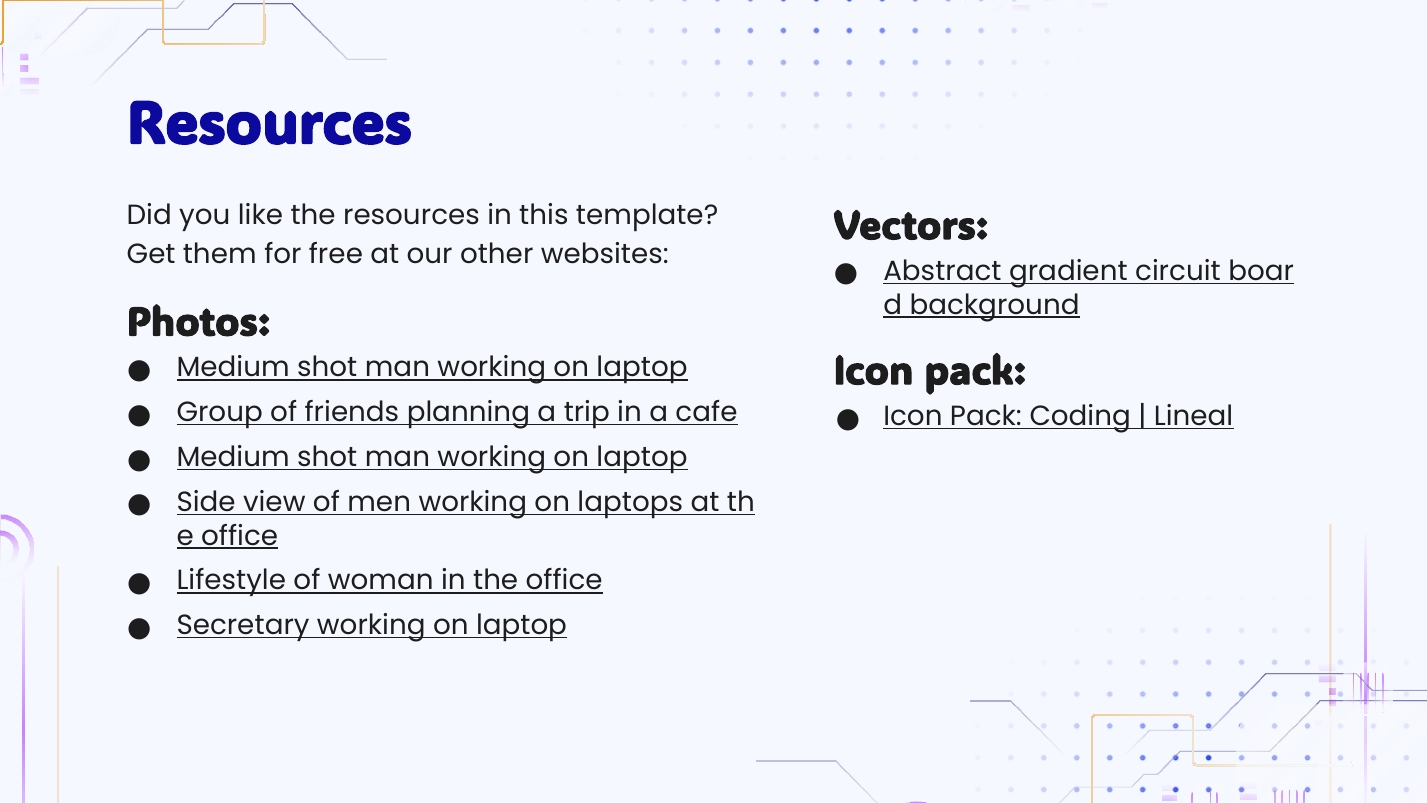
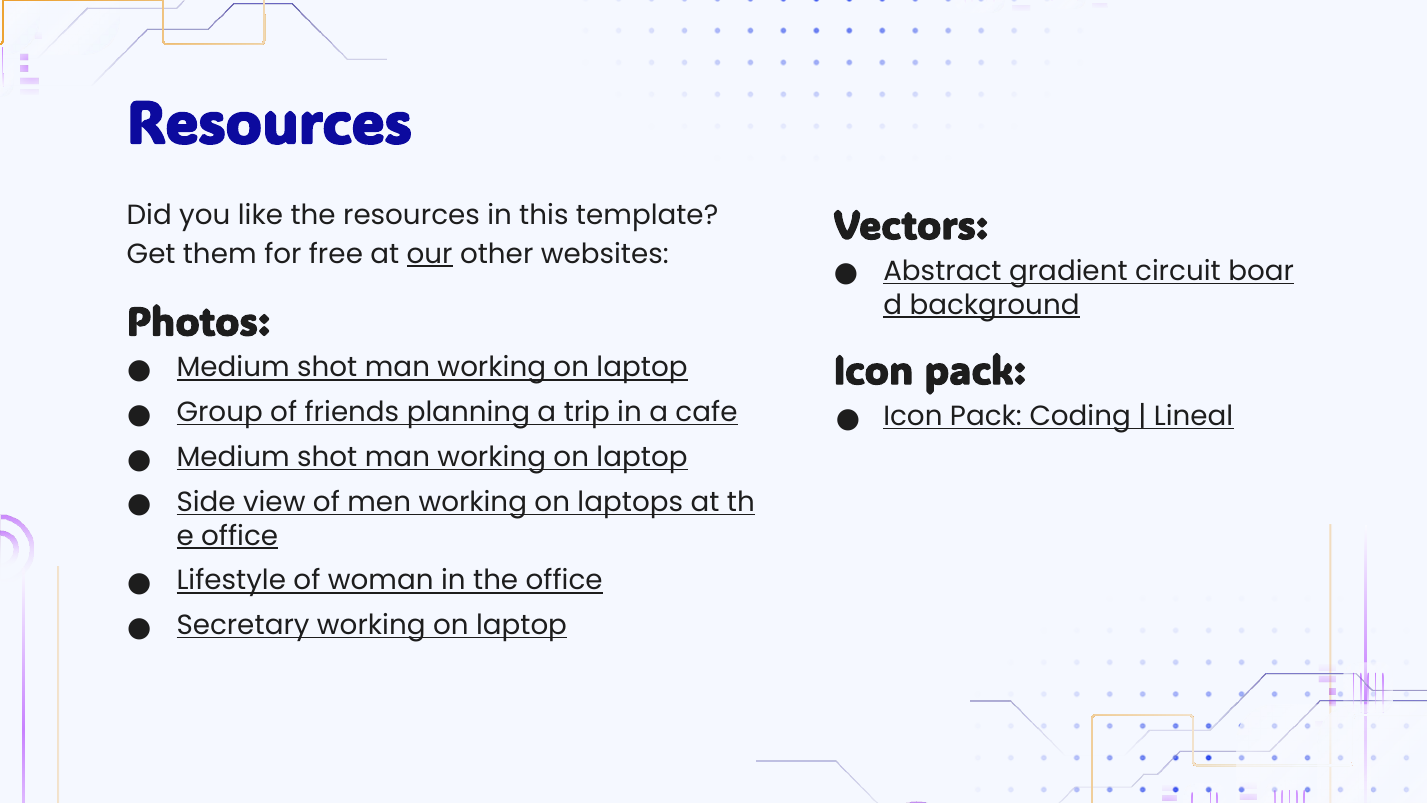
our underline: none -> present (430, 254)
